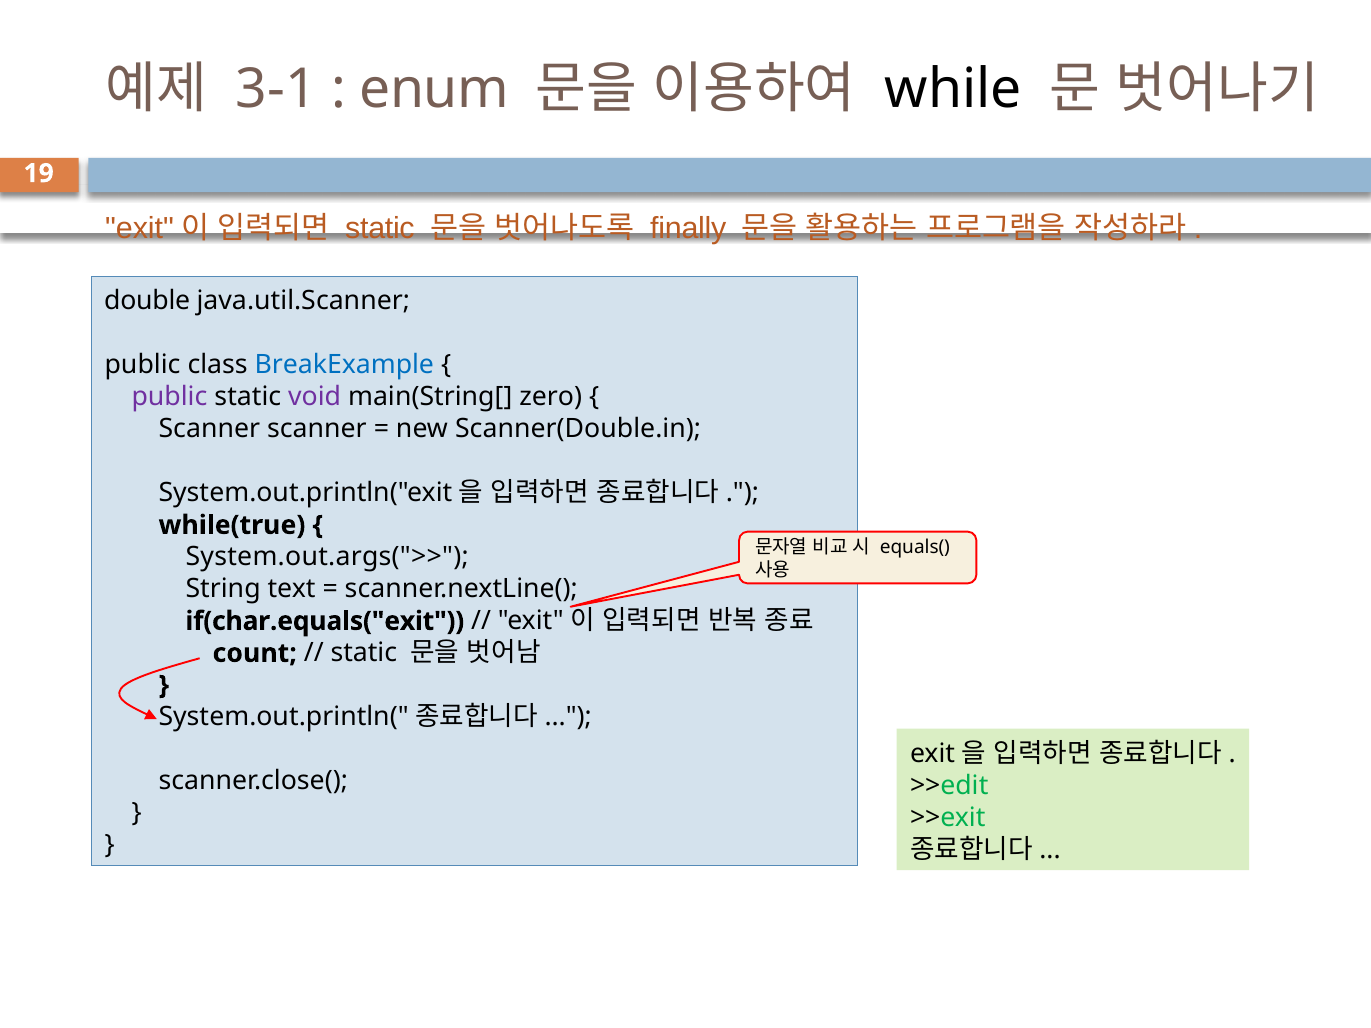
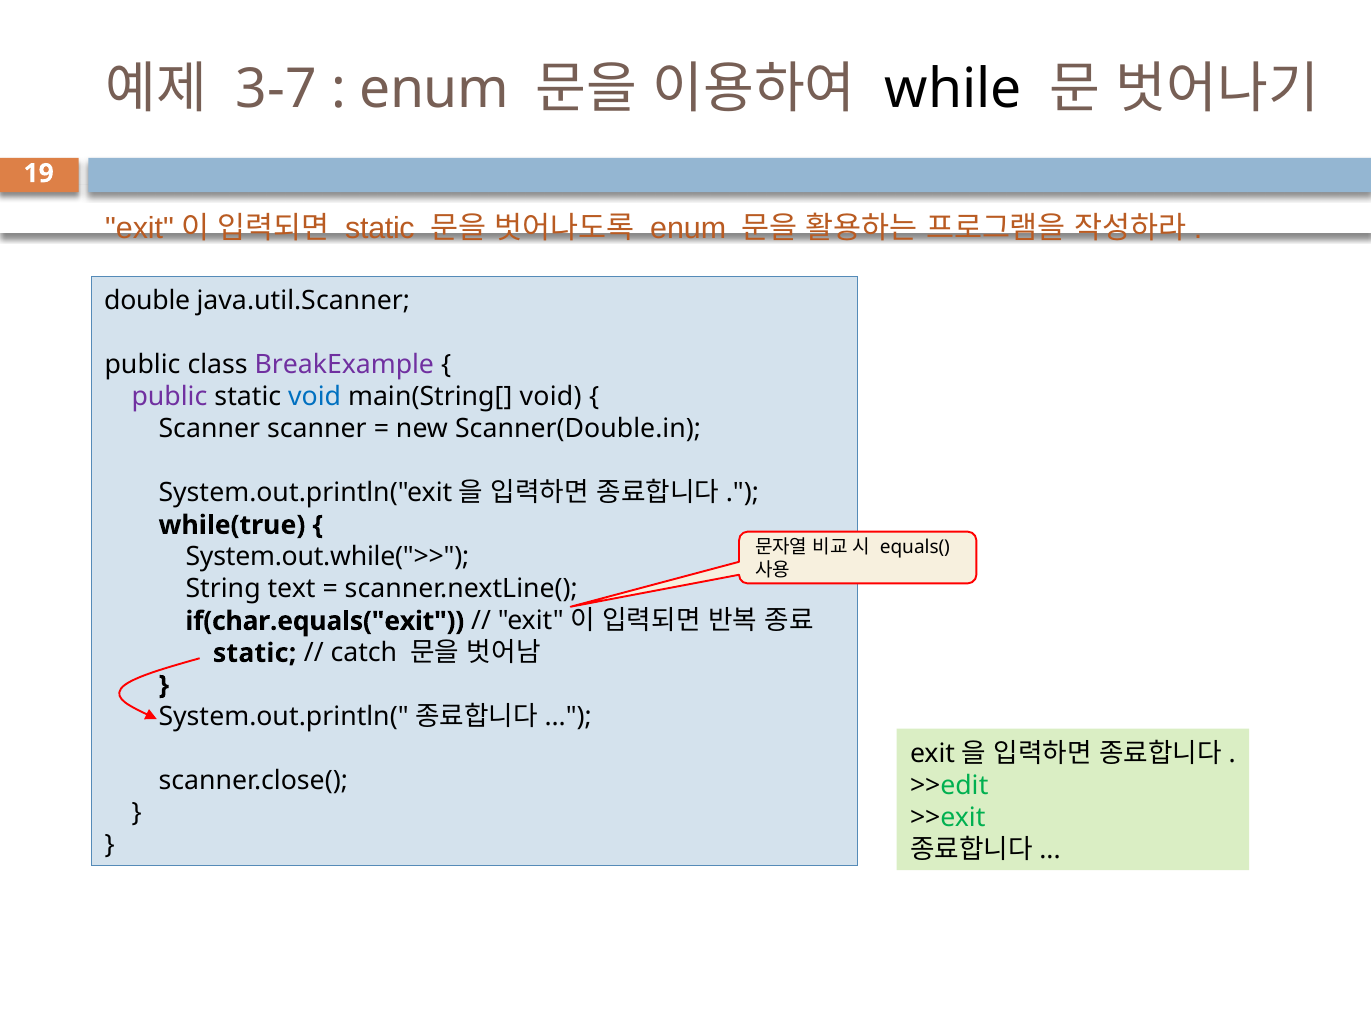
3-1: 3-1 -> 3-7 (276, 89)
finally: finally -> enum (688, 228)
BreakExample colour: blue -> purple (344, 365)
void colour: purple -> blue (315, 397)
main(String[ zero: zero -> void (551, 397)
System.out.args(">>: System.out.args(">> -> System.out.while(">> (327, 557)
count: count -> static (255, 653)
static: static -> catch (364, 653)
